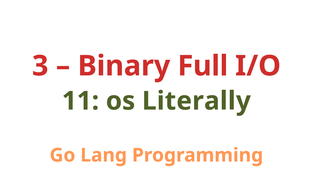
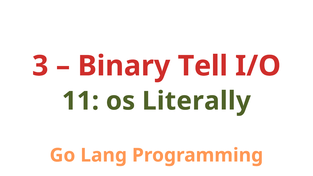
Full: Full -> Tell (203, 66)
